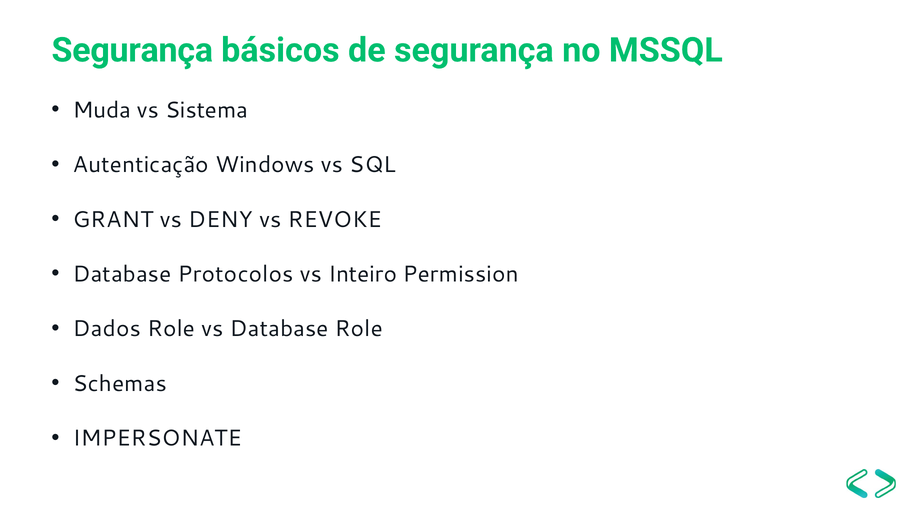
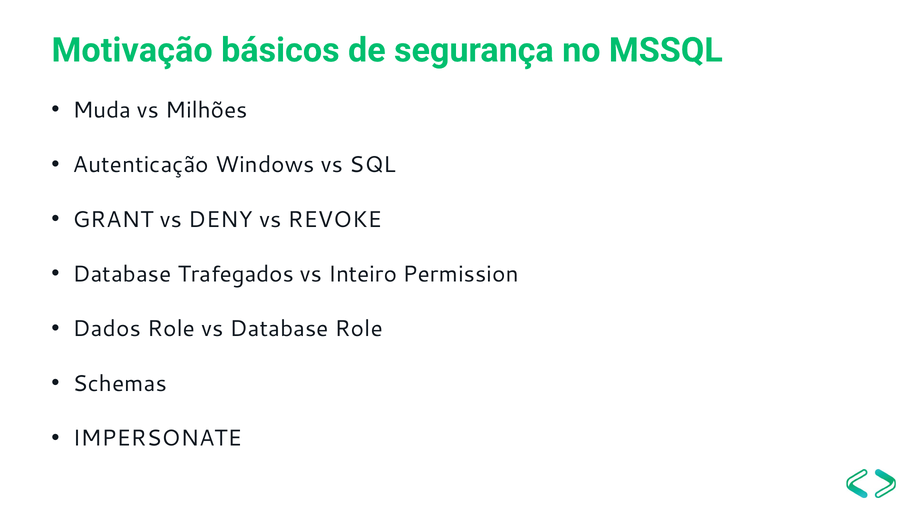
Segurança: Segurança -> Motivação (132, 50)
Sistema: Sistema -> Milhões (206, 110)
Protocolos: Protocolos -> Trafegados (236, 274)
